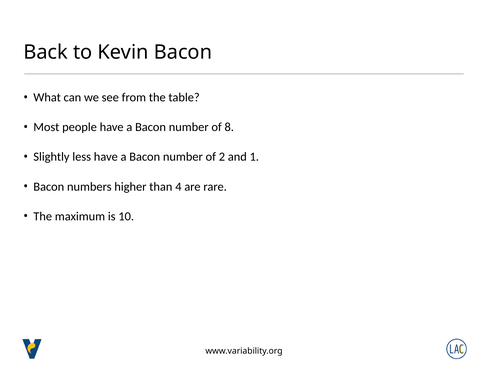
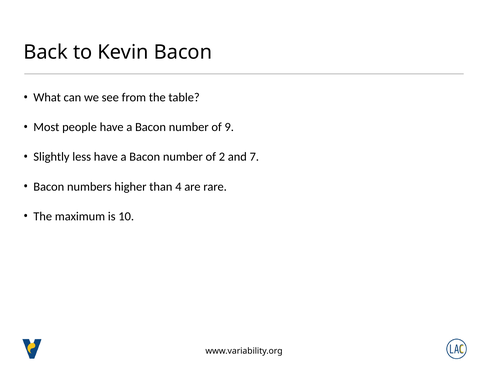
8: 8 -> 9 (229, 127)
1: 1 -> 7 (254, 157)
